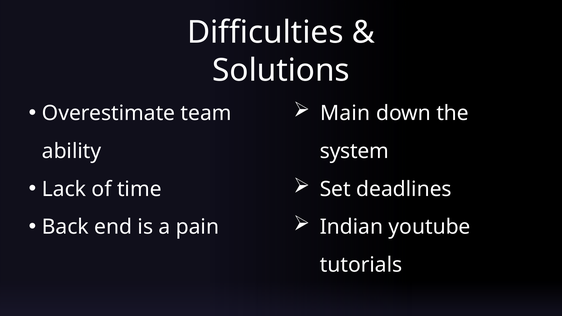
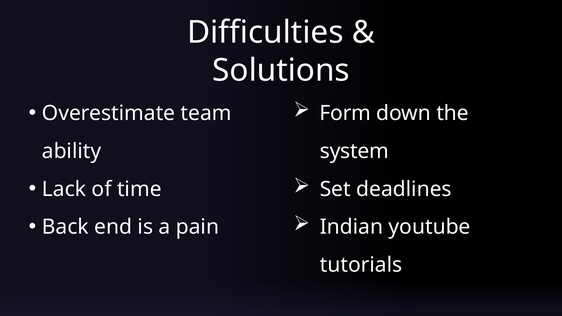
Main: Main -> Form (345, 113)
